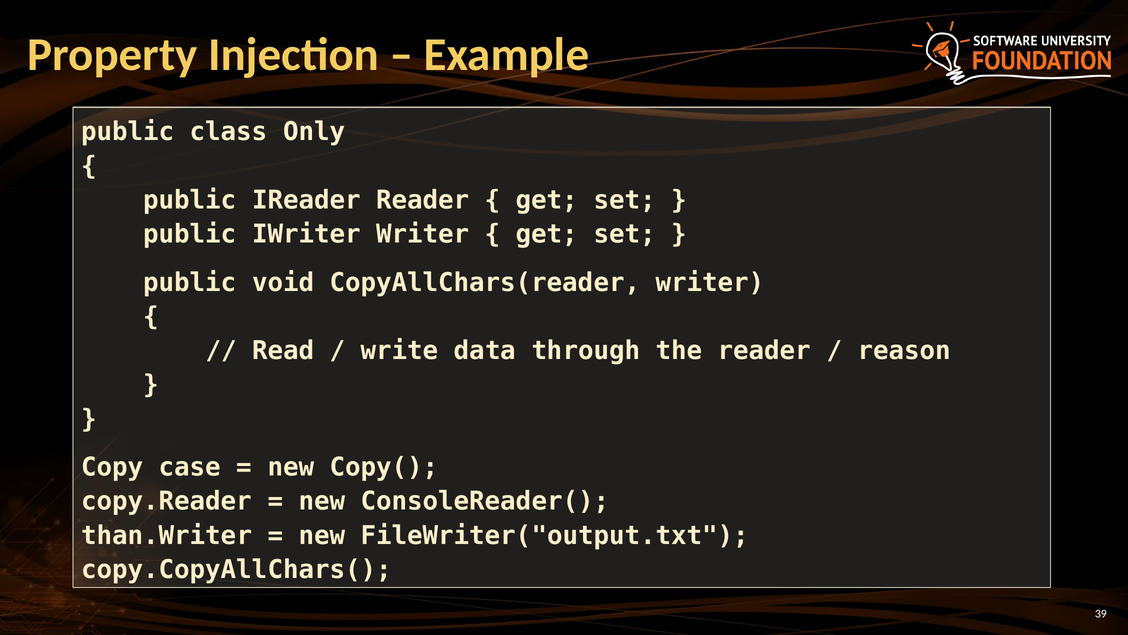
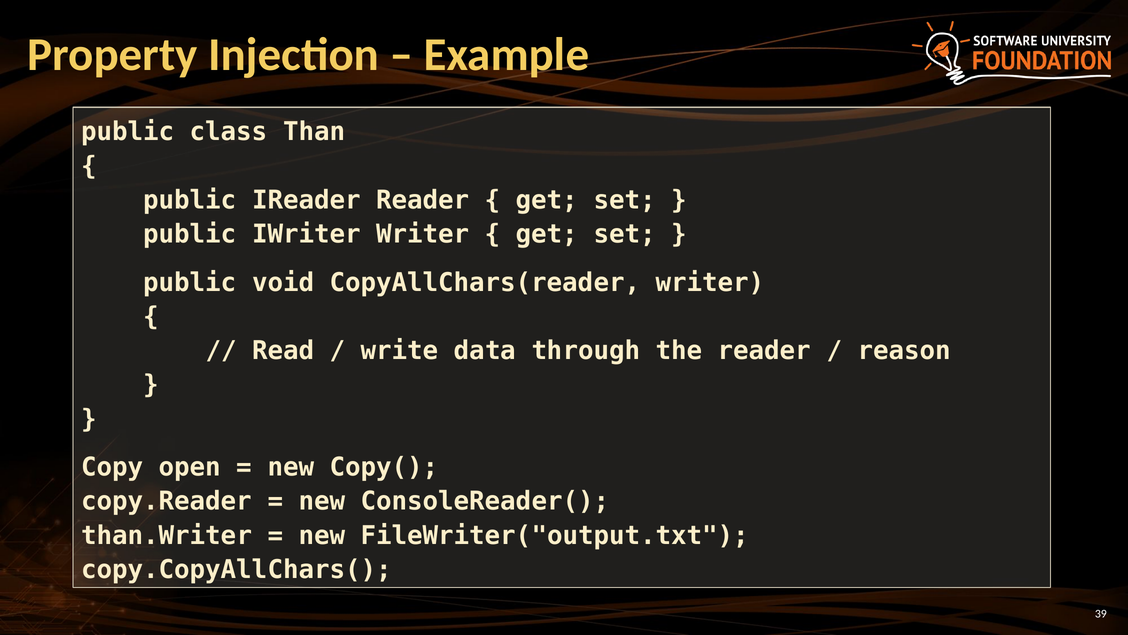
Only: Only -> Than (314, 132)
case: case -> open (190, 467)
